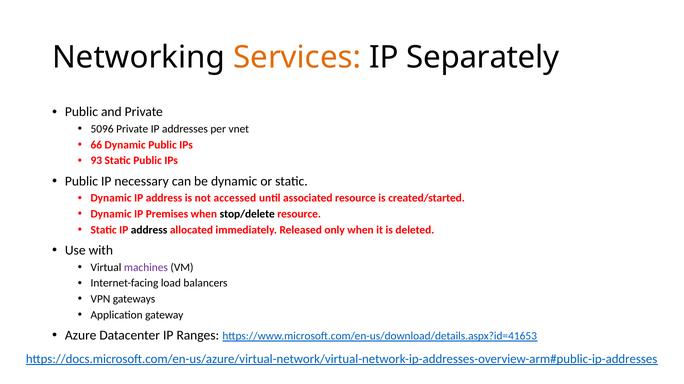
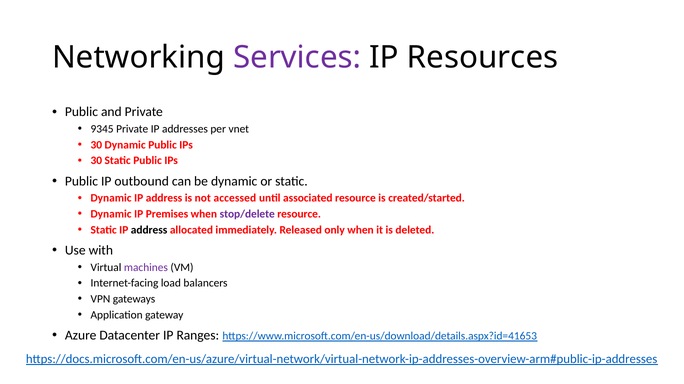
Services colour: orange -> purple (297, 57)
Separately: Separately -> Resources (483, 57)
5096: 5096 -> 9345 (102, 129)
66: 66 -> 30 (96, 145)
93: 93 -> 30 (96, 161)
necessary: necessary -> outbound (142, 182)
stop/delete colour: black -> purple (247, 214)
